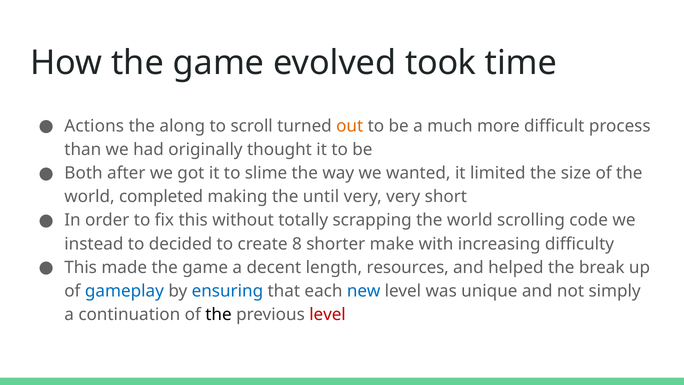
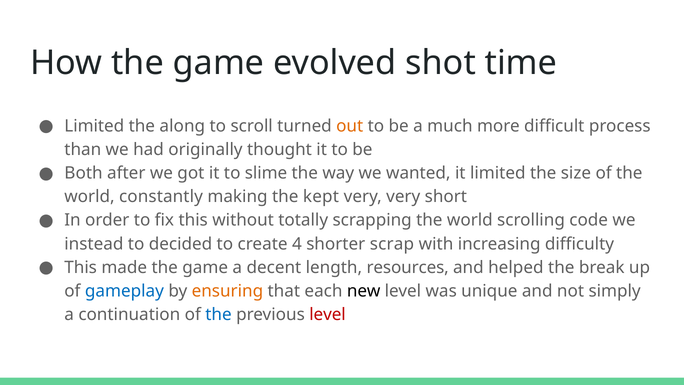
took: took -> shot (440, 63)
Actions: Actions -> Limited (94, 126)
completed: completed -> constantly (161, 197)
until: until -> kept (321, 197)
8: 8 -> 4 (297, 244)
make: make -> scrap (392, 244)
ensuring colour: blue -> orange (227, 291)
new colour: blue -> black (364, 291)
the colour: black -> blue (218, 315)
